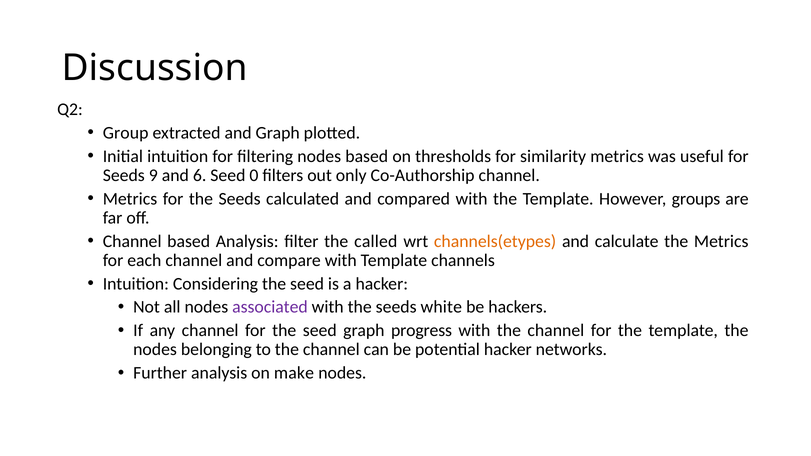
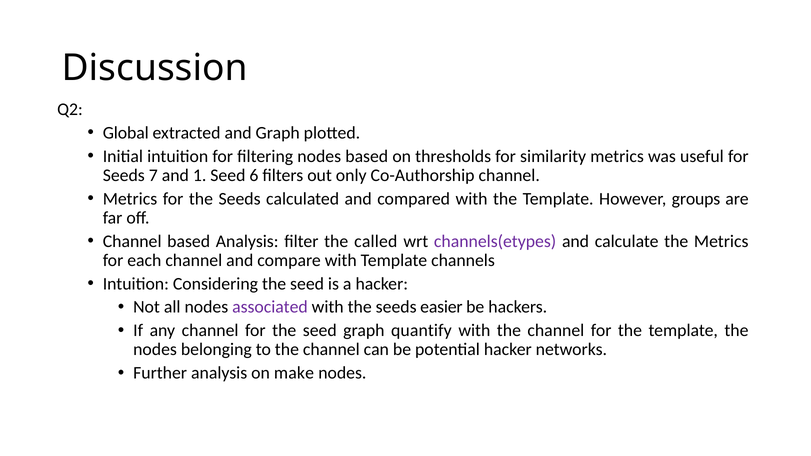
Group: Group -> Global (126, 133)
9: 9 -> 7 (153, 175)
6: 6 -> 1 (200, 175)
0: 0 -> 6 (254, 175)
channels(etypes colour: orange -> purple (495, 241)
white: white -> easier (441, 307)
progress: progress -> quantify (421, 331)
